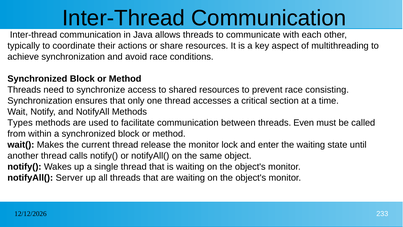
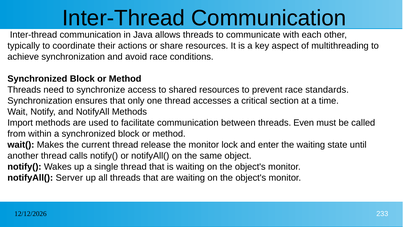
consisting: consisting -> standards (327, 90)
Types: Types -> Import (20, 123)
